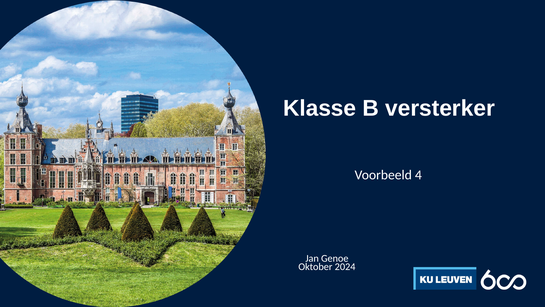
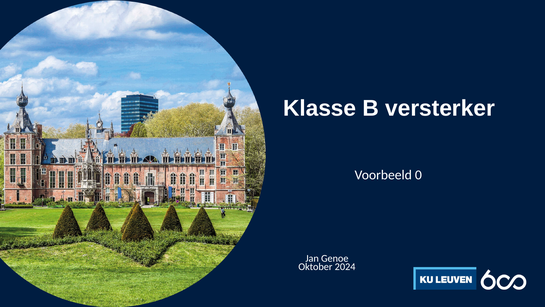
4: 4 -> 0 (418, 175)
